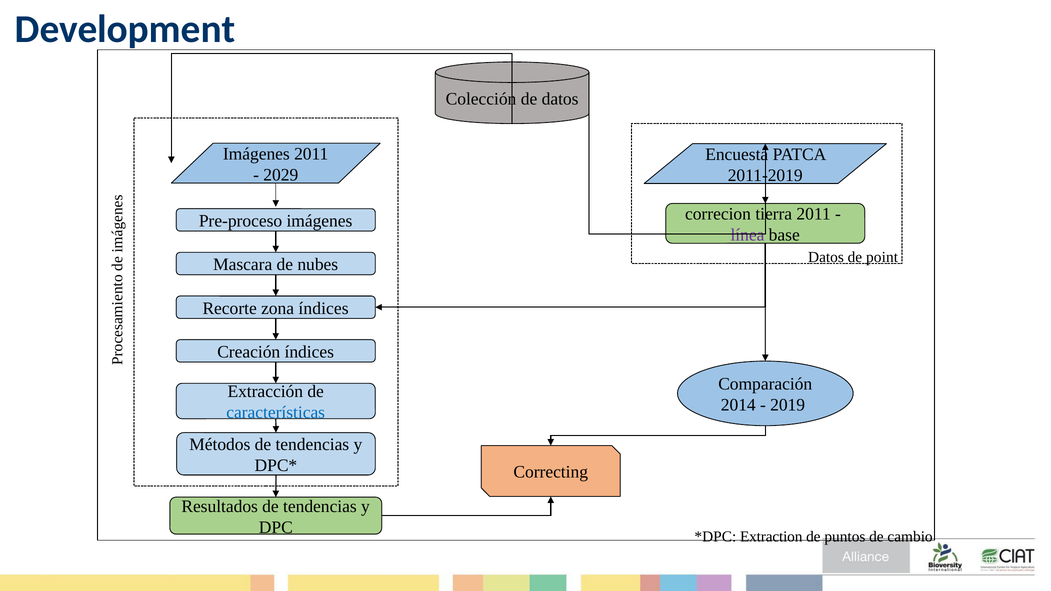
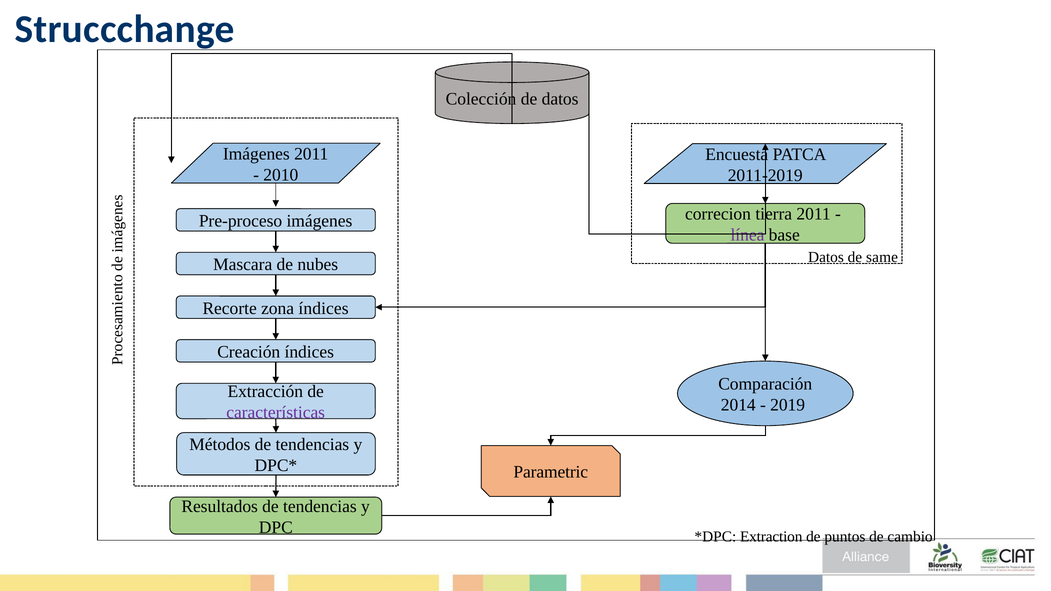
Development: Development -> Struccchange (125, 29)
2029: 2029 -> 2010 (281, 175)
point: point -> same (882, 257)
características colour: blue -> purple (276, 413)
Correcting: Correcting -> Parametric (551, 472)
